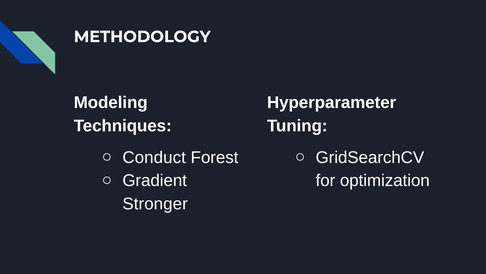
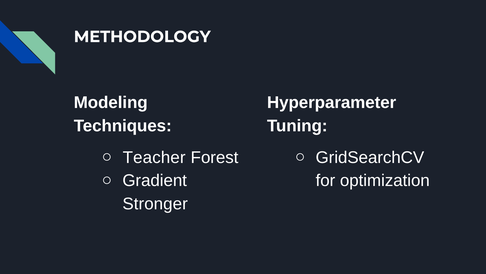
Conduct: Conduct -> Teacher (154, 157)
